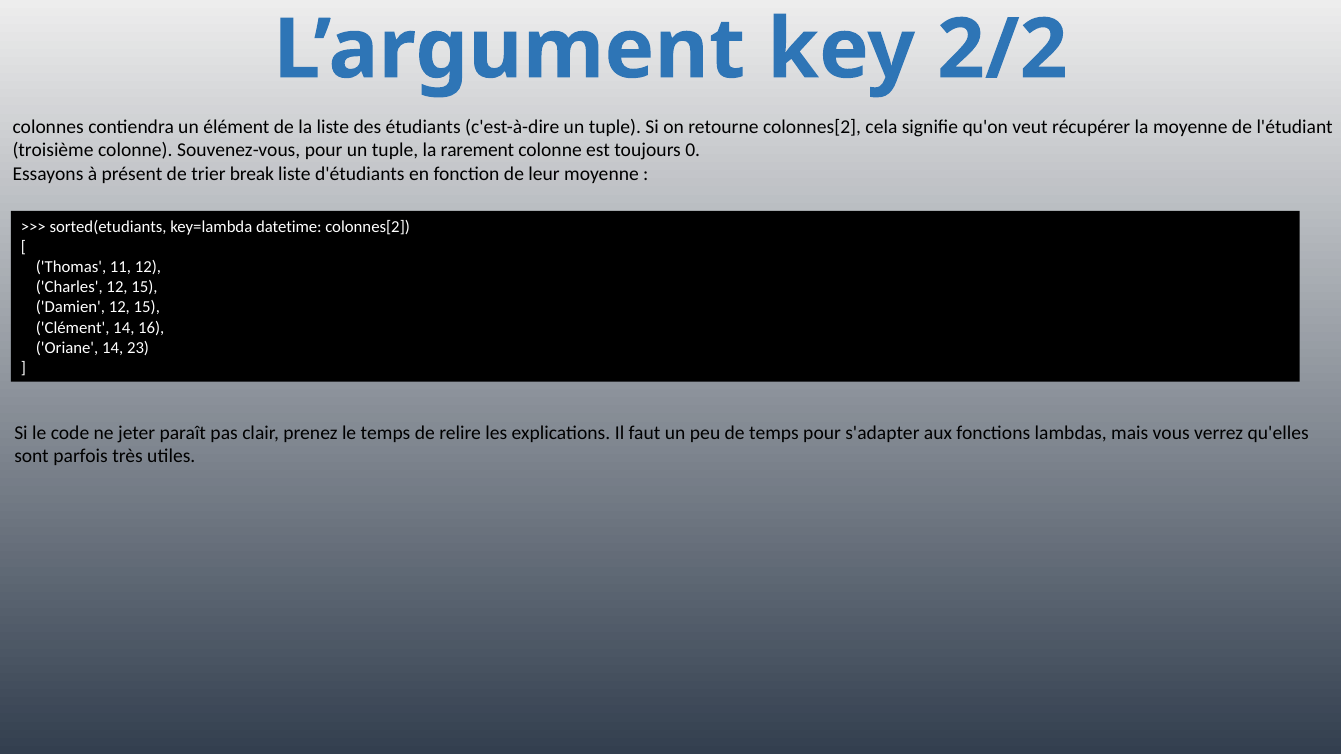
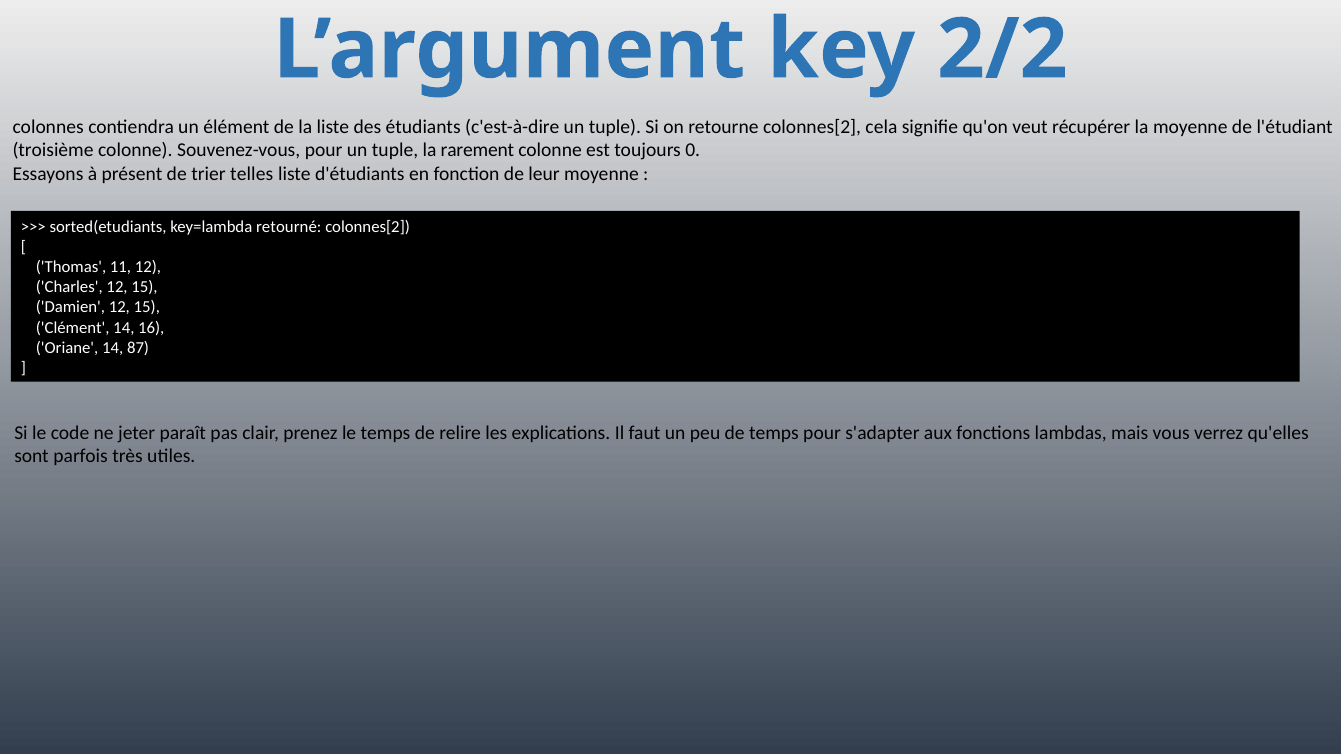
break: break -> telles (252, 174)
datetime: datetime -> retourné (289, 227)
23: 23 -> 87 (138, 348)
